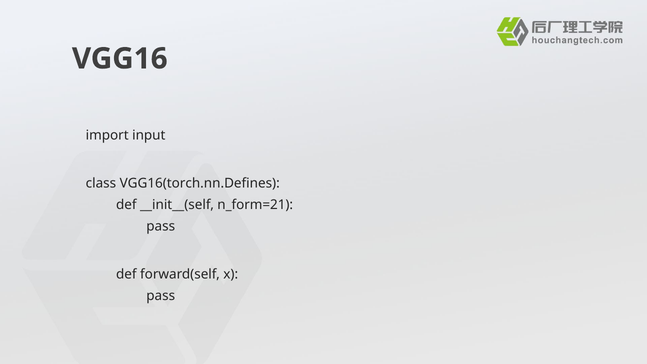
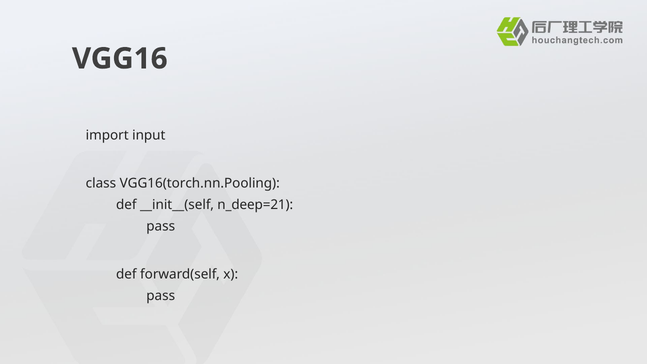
VGG16(torch.nn.Defines: VGG16(torch.nn.Defines -> VGG16(torch.nn.Pooling (200, 183)
n_form=21: n_form=21 -> n_deep=21 (255, 205)
